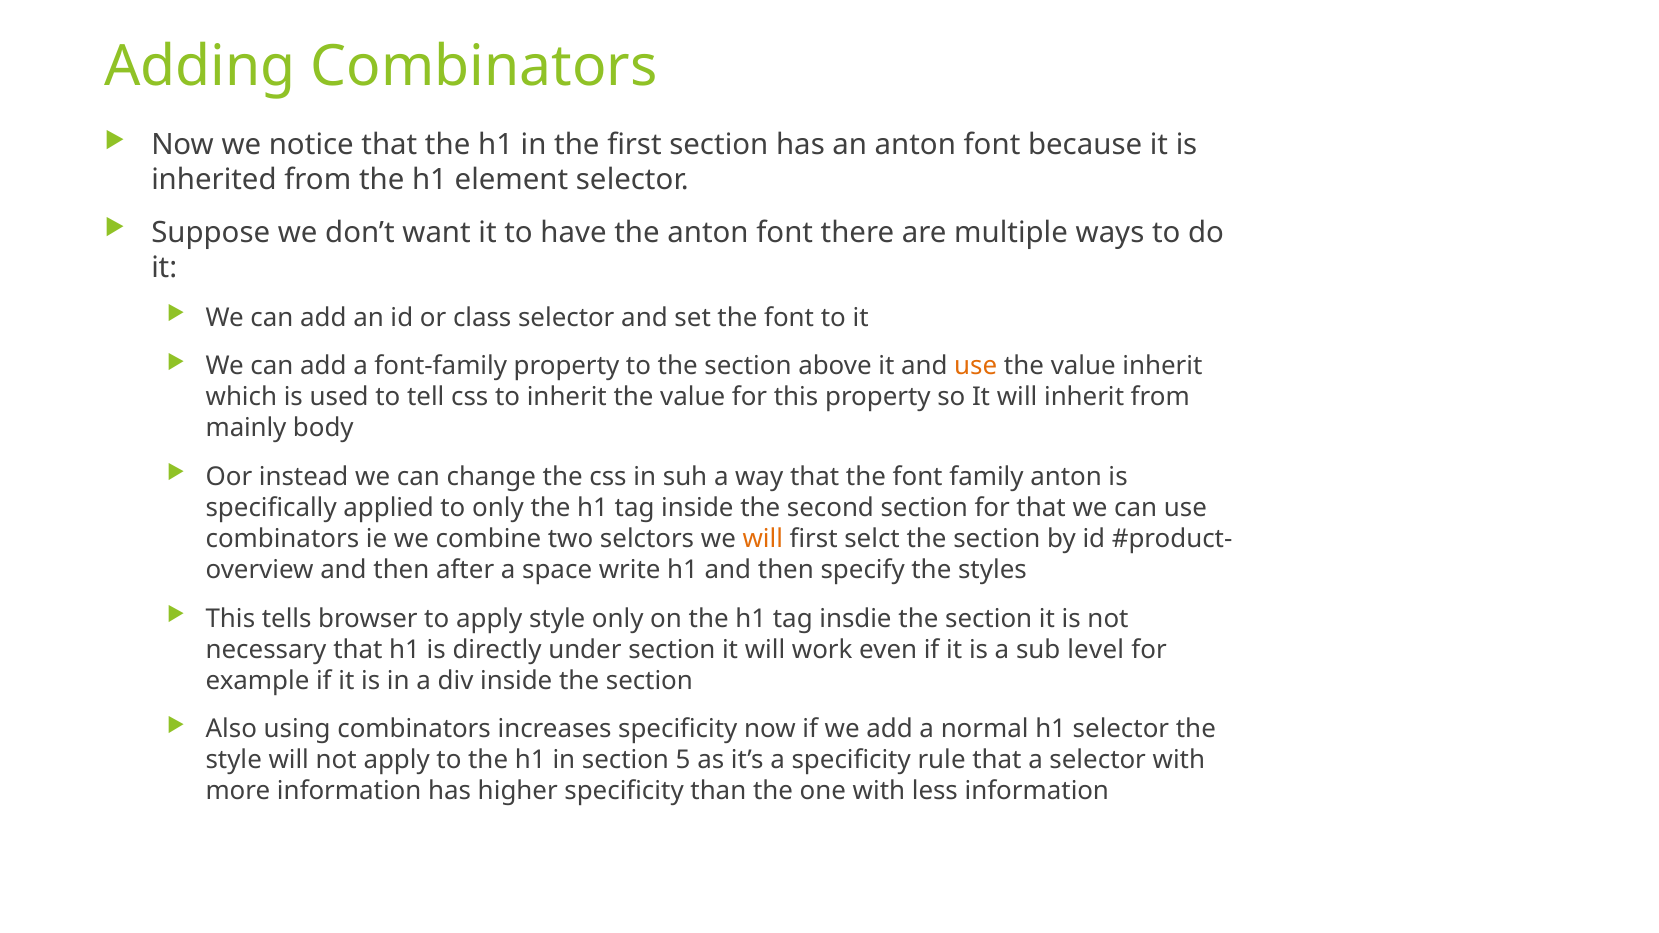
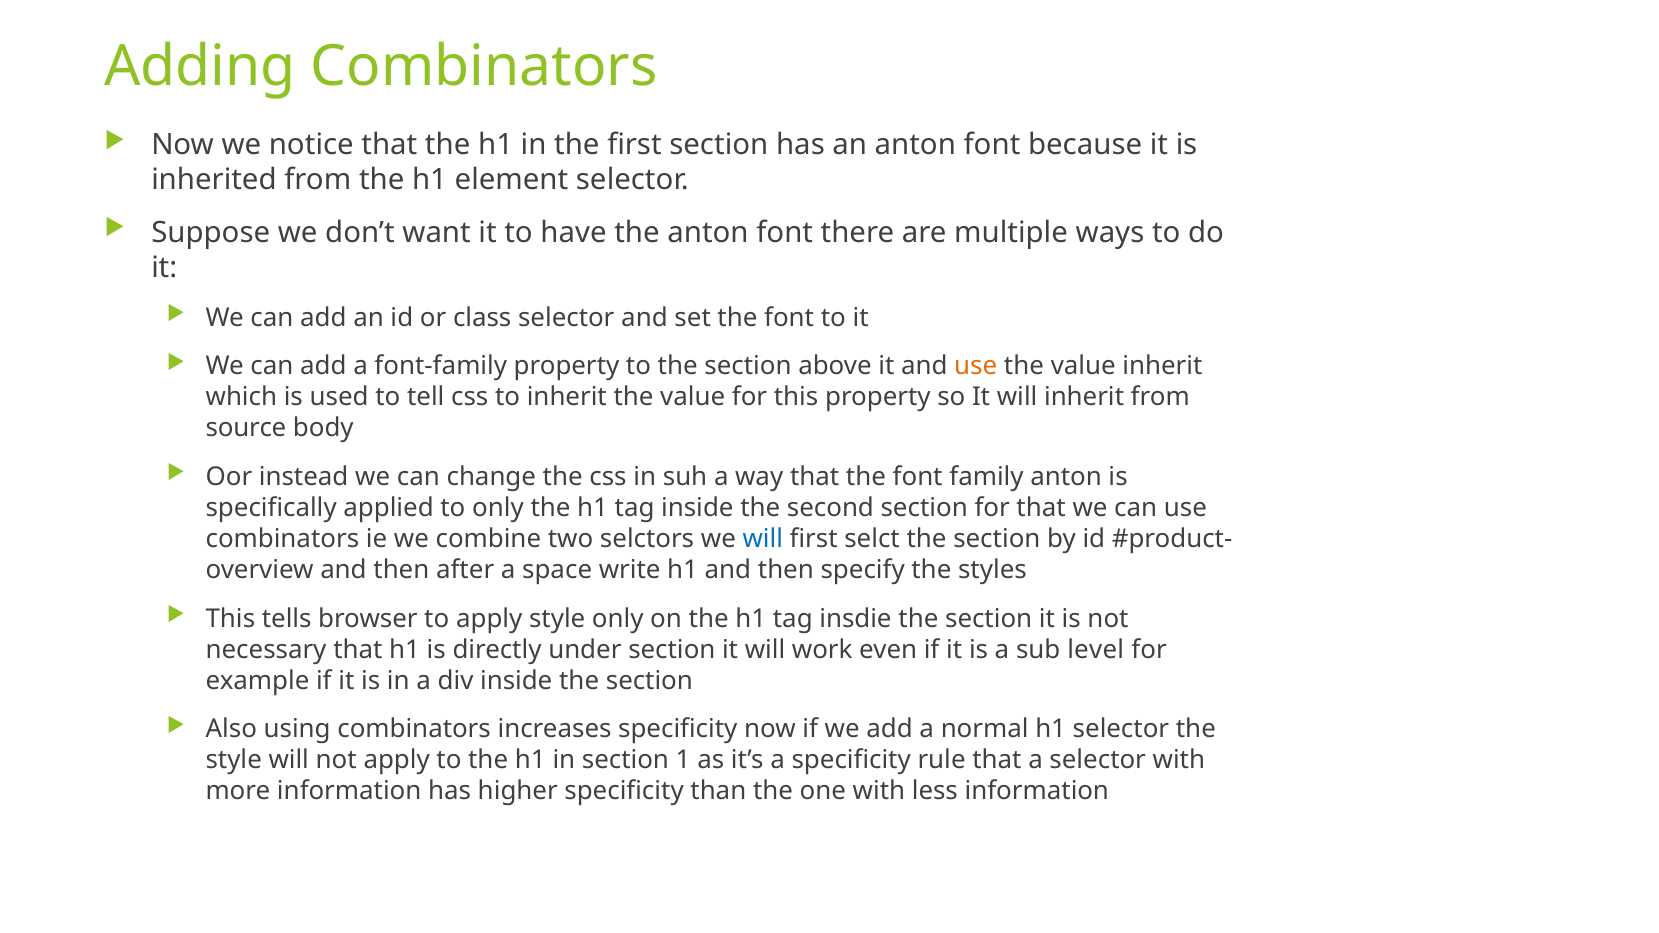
mainly: mainly -> source (246, 428)
will colour: orange -> blue (763, 539)
5: 5 -> 1 (683, 760)
